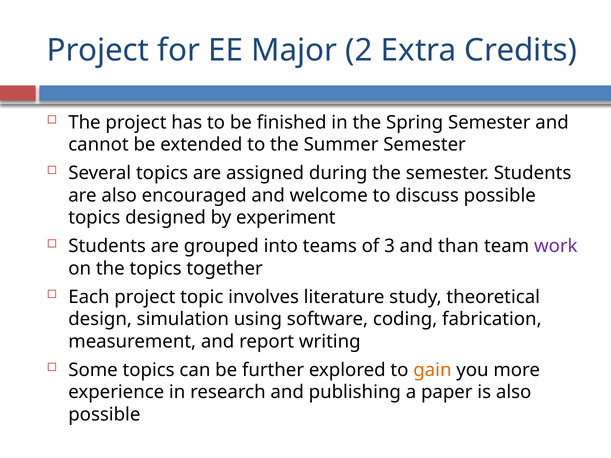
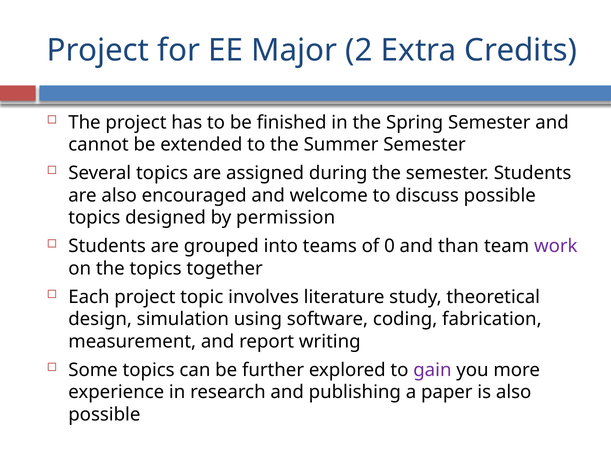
experiment: experiment -> permission (286, 218)
3: 3 -> 0 (389, 246)
gain colour: orange -> purple (432, 370)
